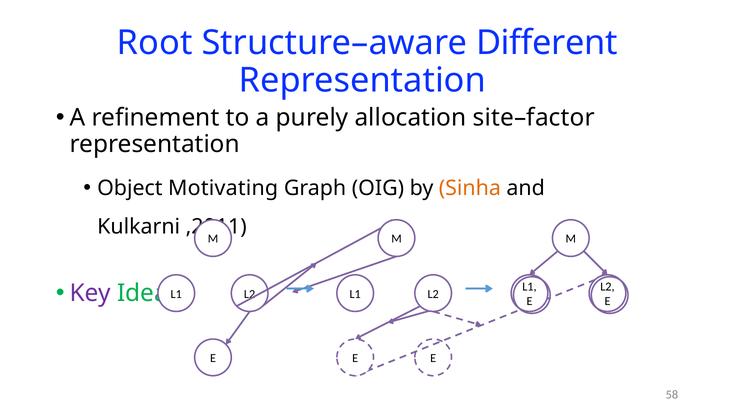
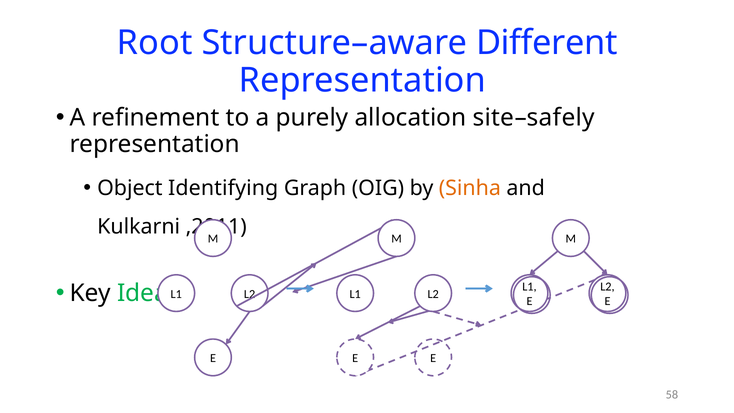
site–factor: site–factor -> site–safely (534, 118)
Motivating: Motivating -> Identifying (223, 188)
Key colour: purple -> black (90, 293)
